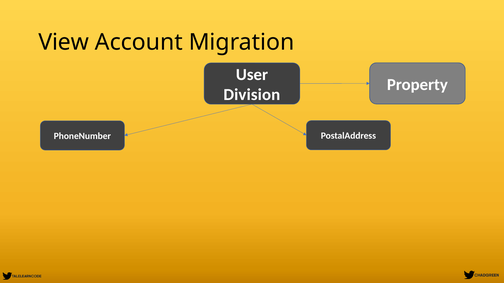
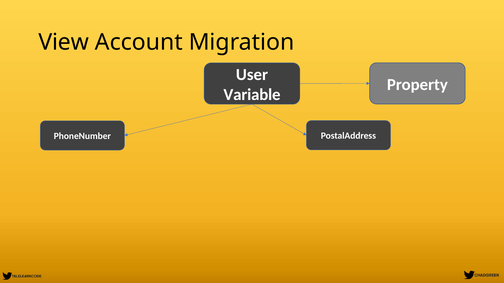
Division: Division -> Variable (252, 95)
